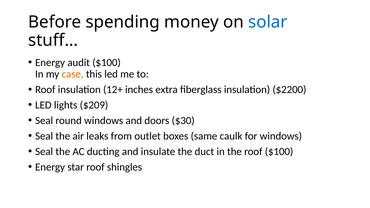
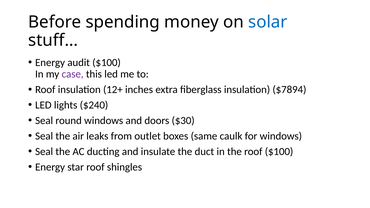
case colour: orange -> purple (73, 74)
$2200: $2200 -> $7894 (289, 90)
$209: $209 -> $240 (94, 105)
